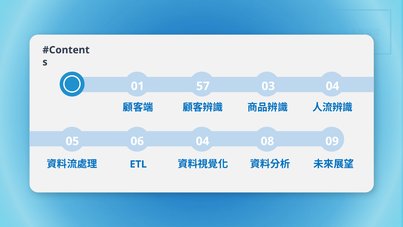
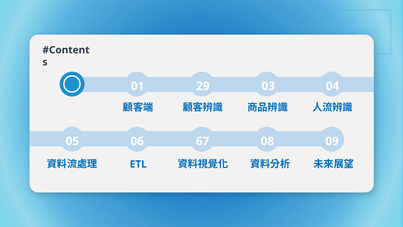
57: 57 -> 29 (203, 86)
06 04: 04 -> 67 (203, 141)
